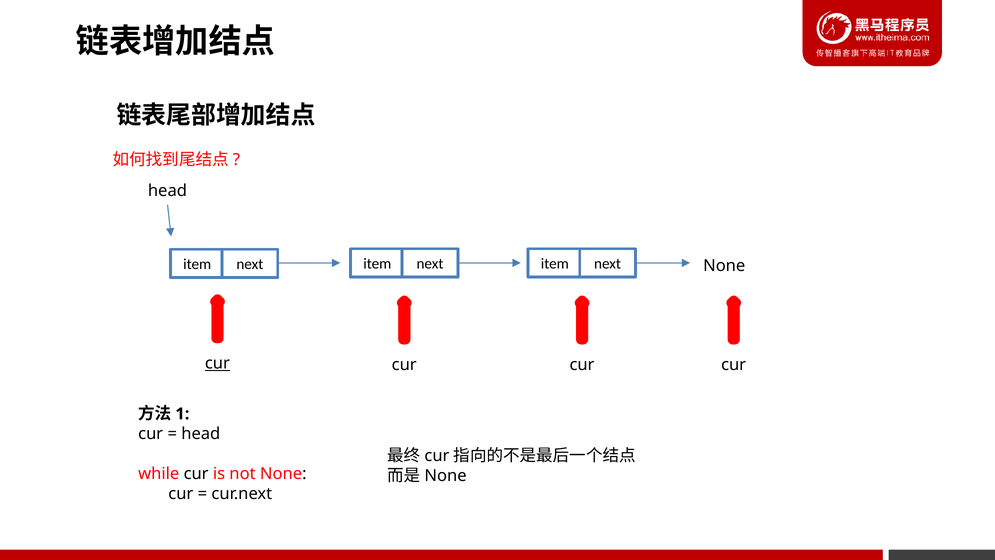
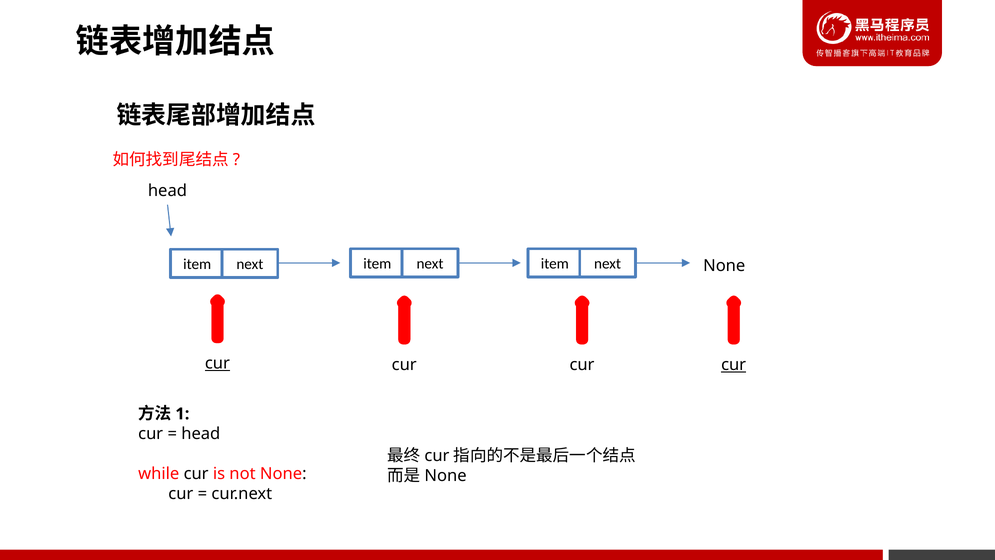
cur underline: none -> present (734, 365)
